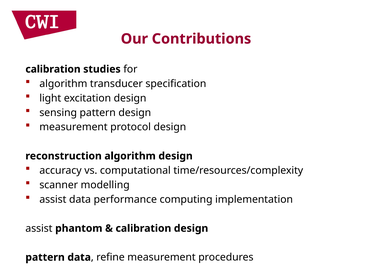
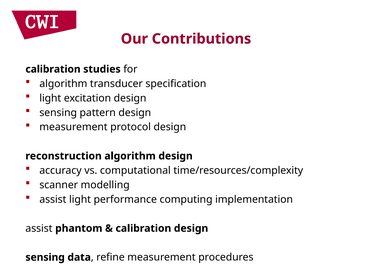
assist data: data -> light (80, 199)
pattern: pattern -> sensing (45, 257)
